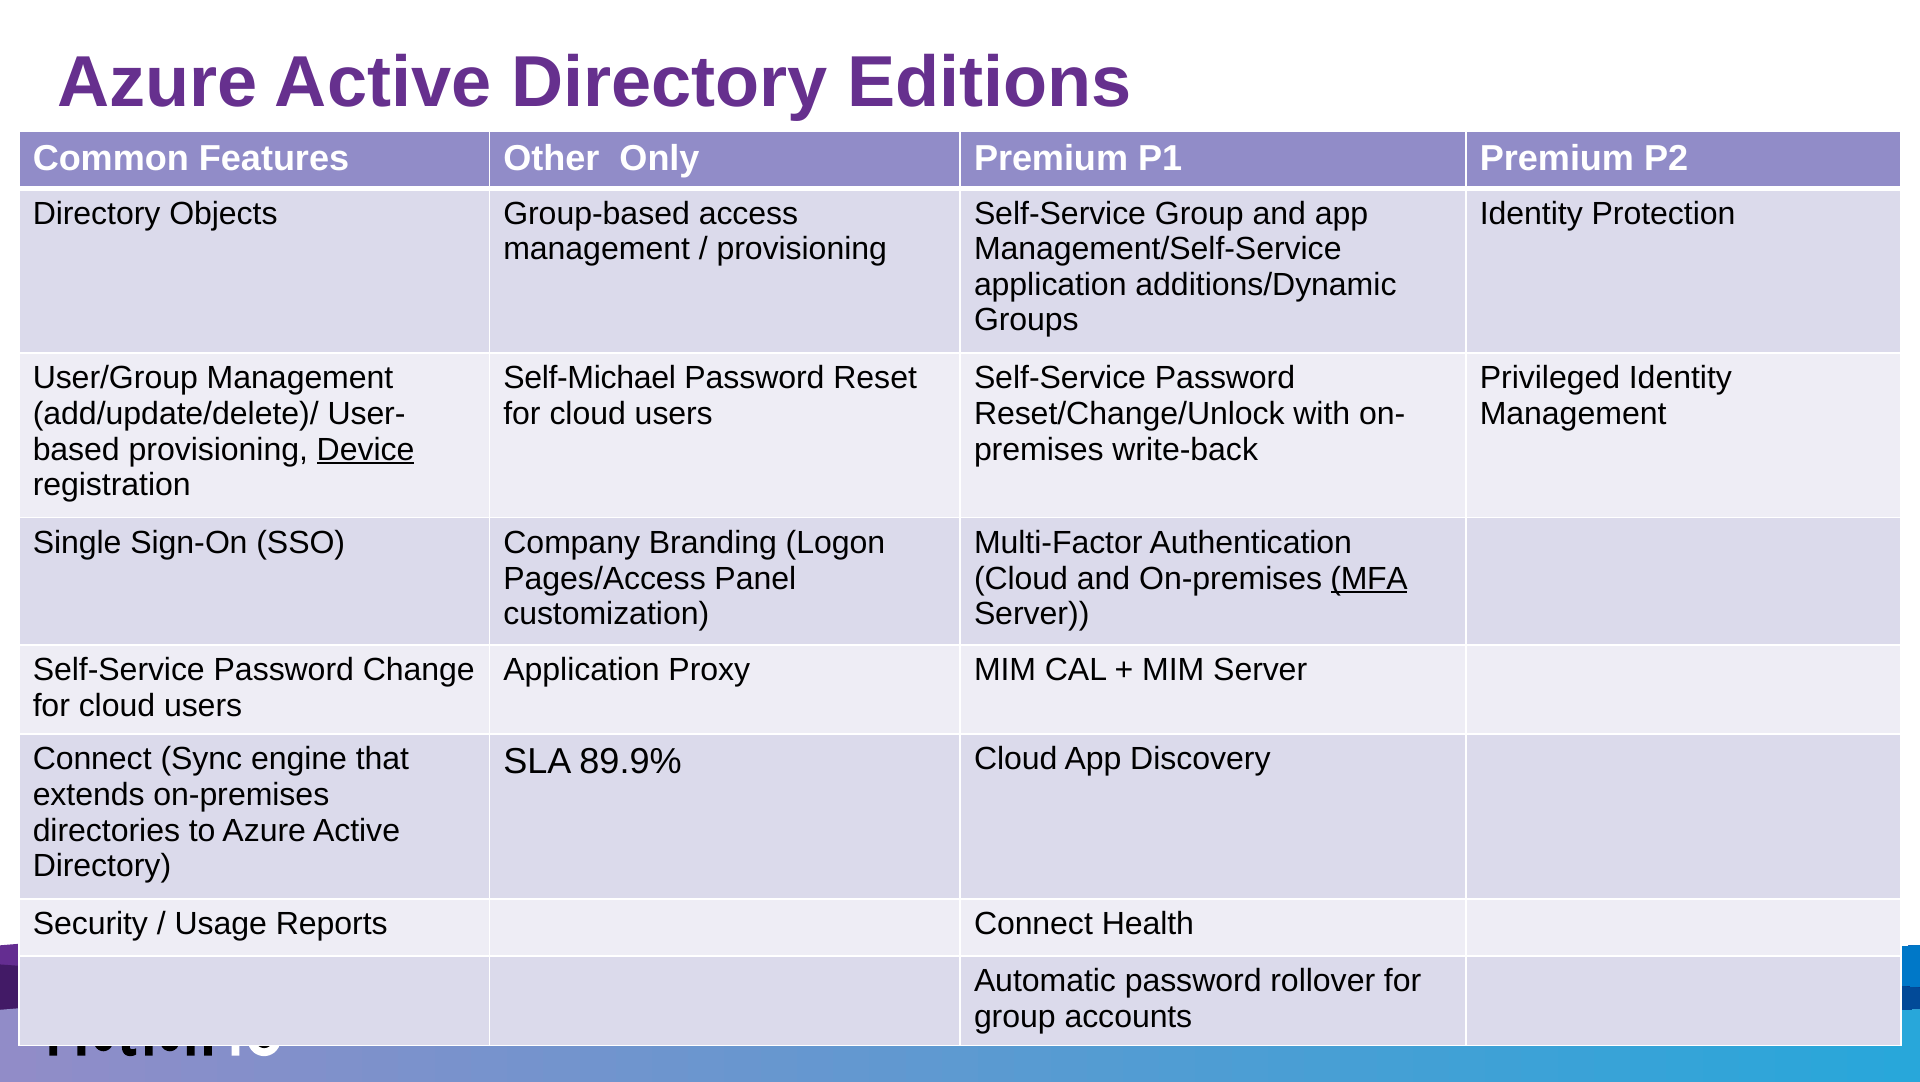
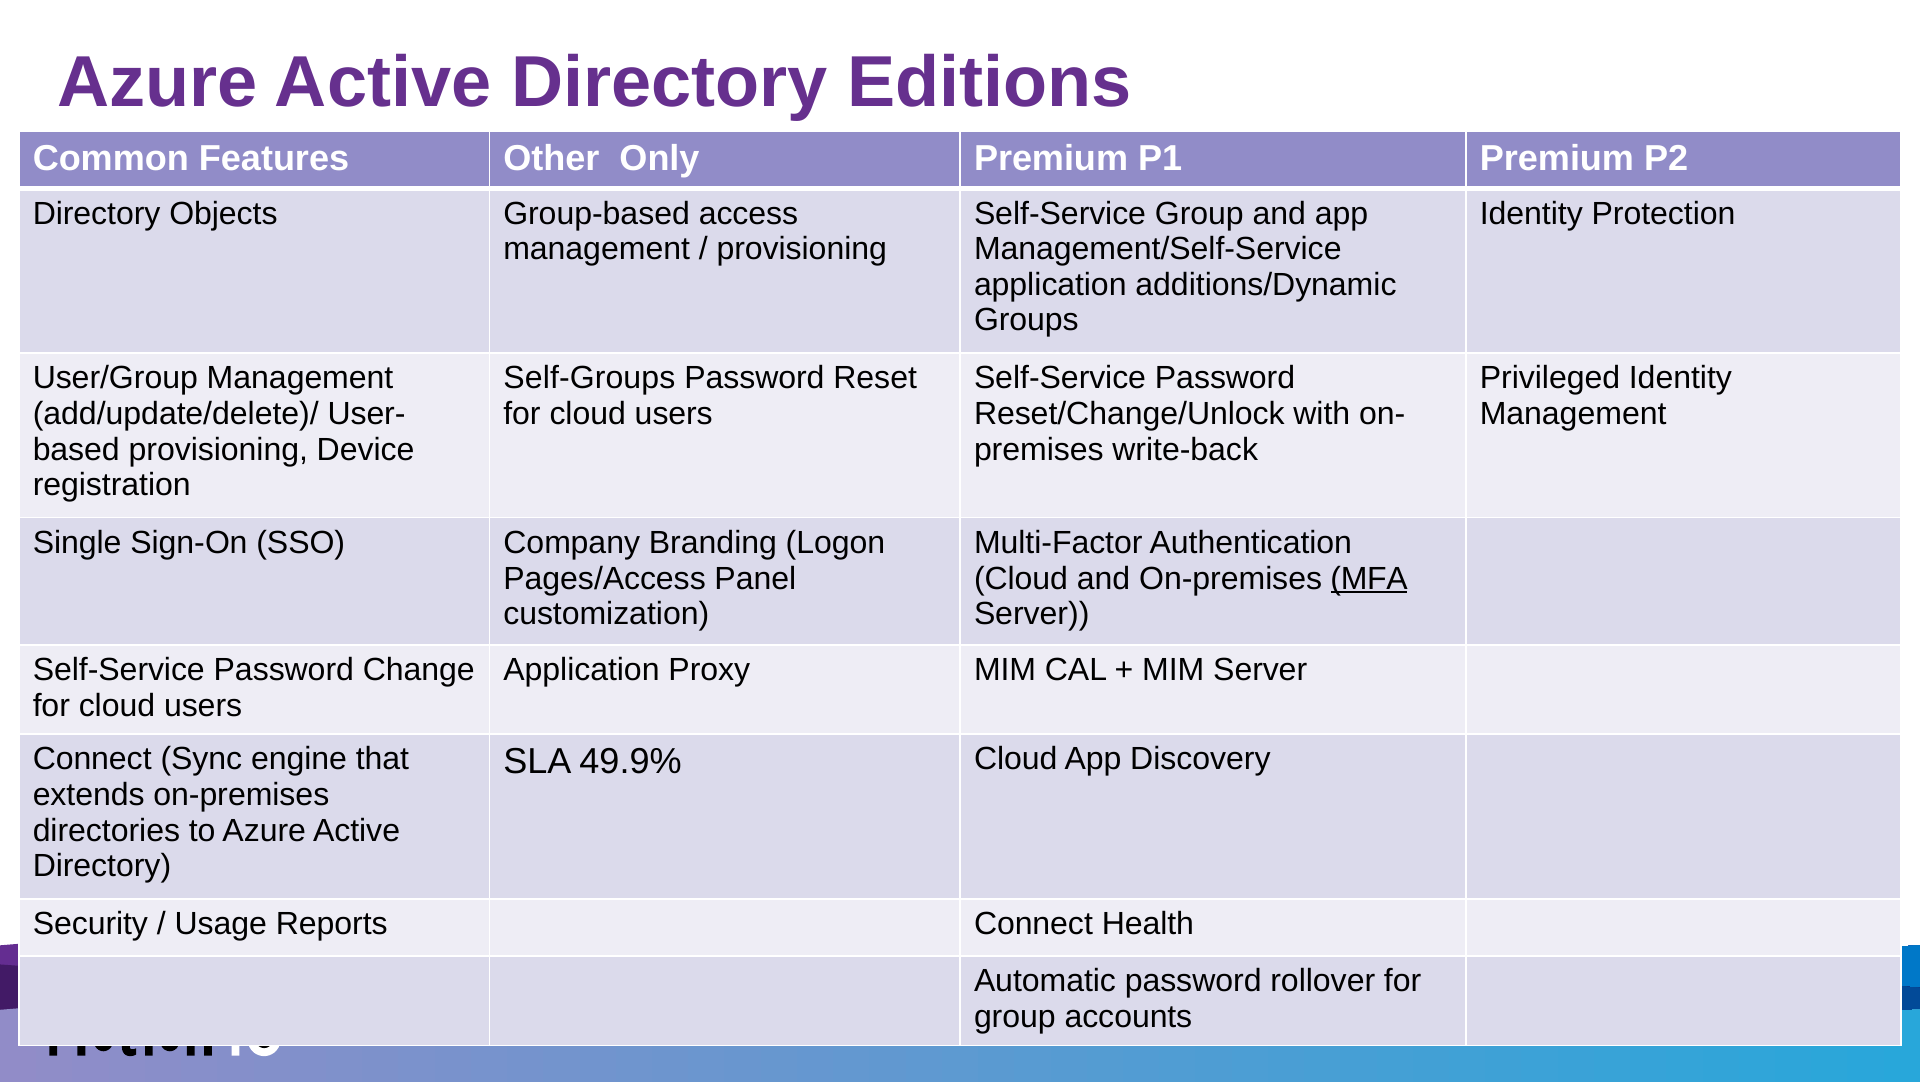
Self-Michael: Self-Michael -> Self-Groups (589, 378)
Device underline: present -> none (366, 449)
89.9%: 89.9% -> 49.9% (631, 762)
